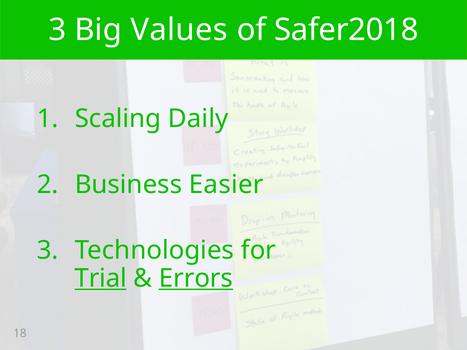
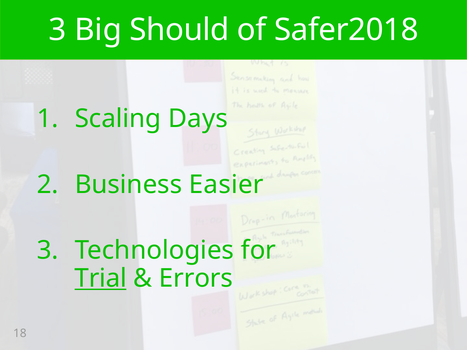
Values: Values -> Should (179, 30)
Daily: Daily -> Days (198, 119)
Errors underline: present -> none (196, 278)
